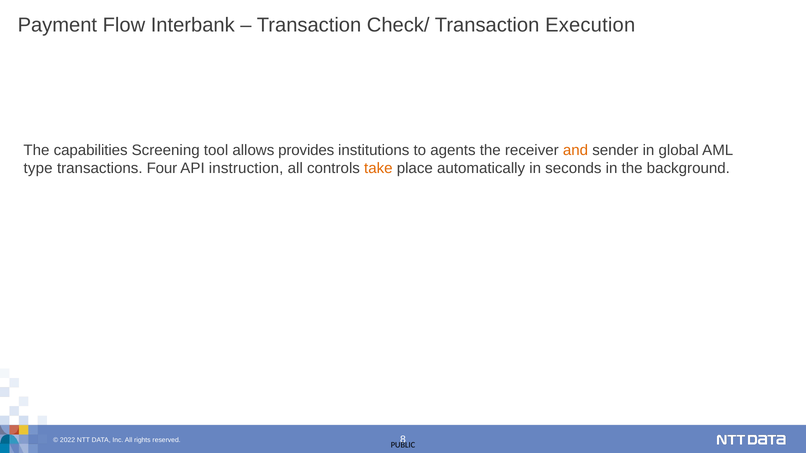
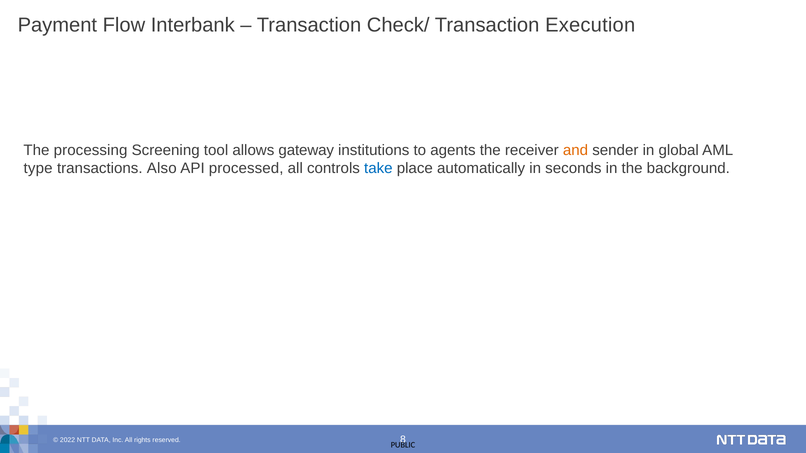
capabilities: capabilities -> processing (91, 150)
provides: provides -> gateway (306, 150)
Four: Four -> Also (162, 168)
instruction: instruction -> processed (246, 168)
take colour: orange -> blue (378, 168)
